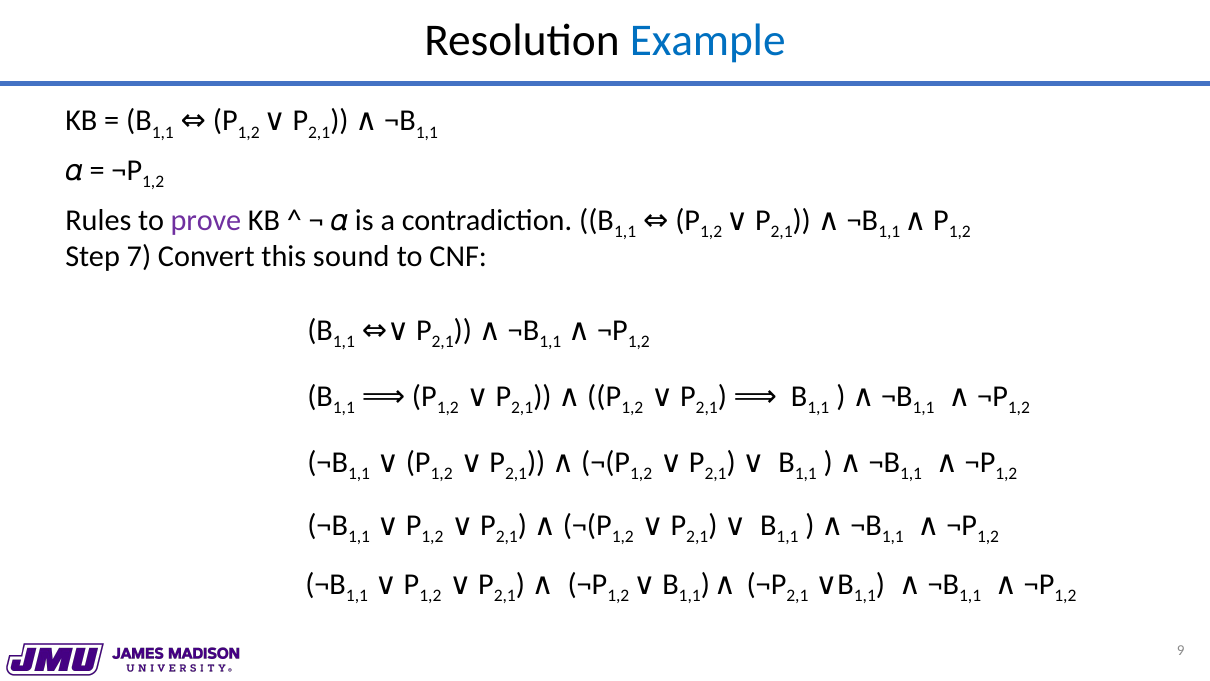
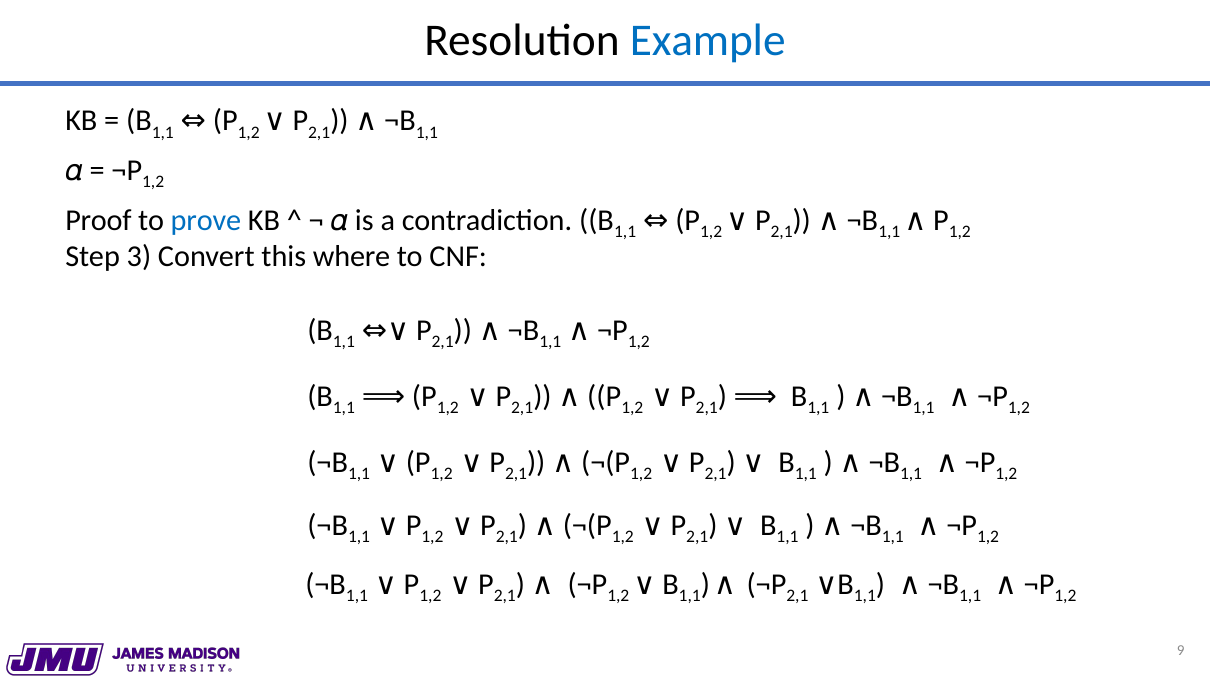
Rules: Rules -> Proof (98, 220)
prove colour: purple -> blue (206, 220)
7: 7 -> 3 (139, 257)
sound: sound -> where (352, 257)
